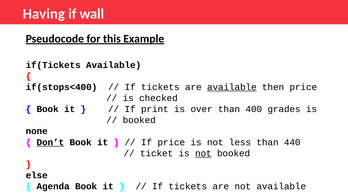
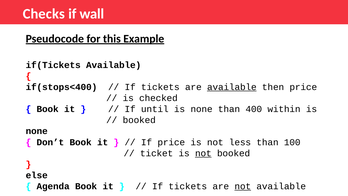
Having: Having -> Checks (44, 14)
print: print -> until (155, 109)
is over: over -> none (202, 109)
grades: grades -> within (284, 109)
Don’t underline: present -> none (50, 142)
440: 440 -> 100 (292, 142)
not underline: none -> present (243, 186)
